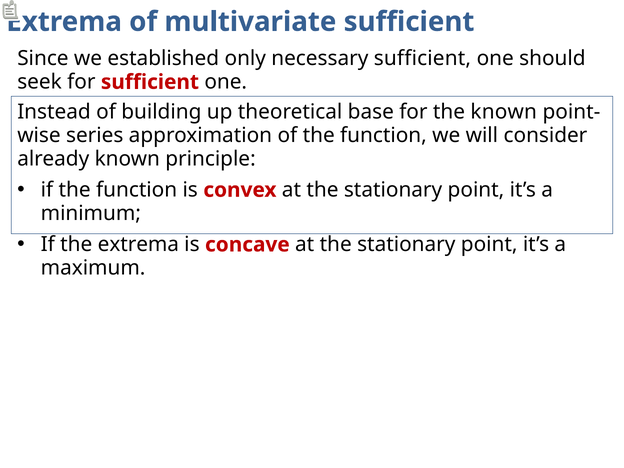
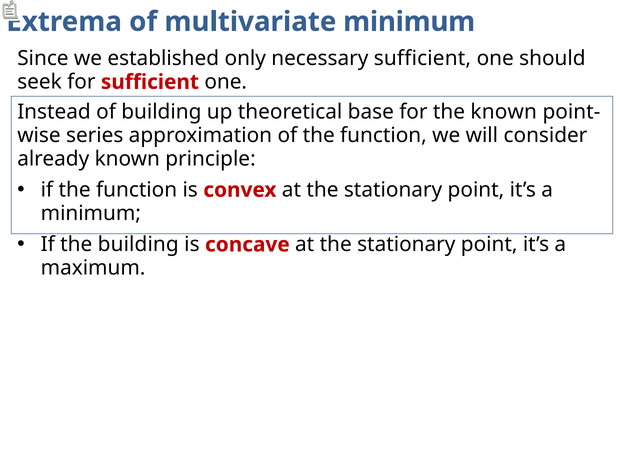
multivariate sufficient: sufficient -> minimum (409, 22)
the extrema: extrema -> building (138, 245)
